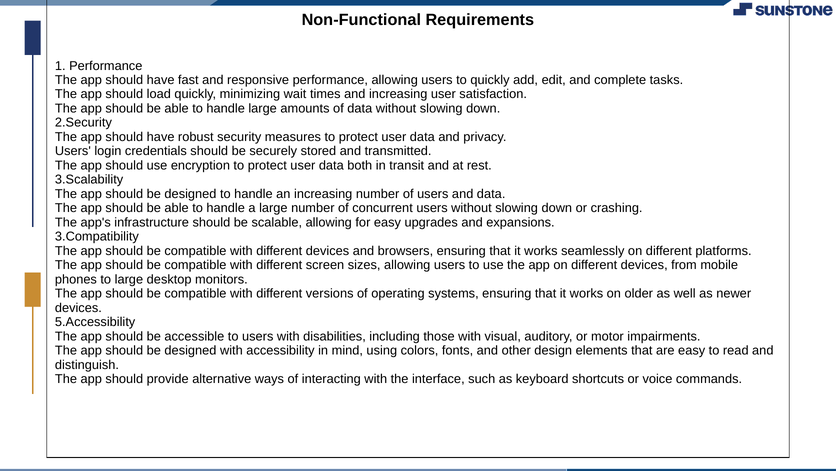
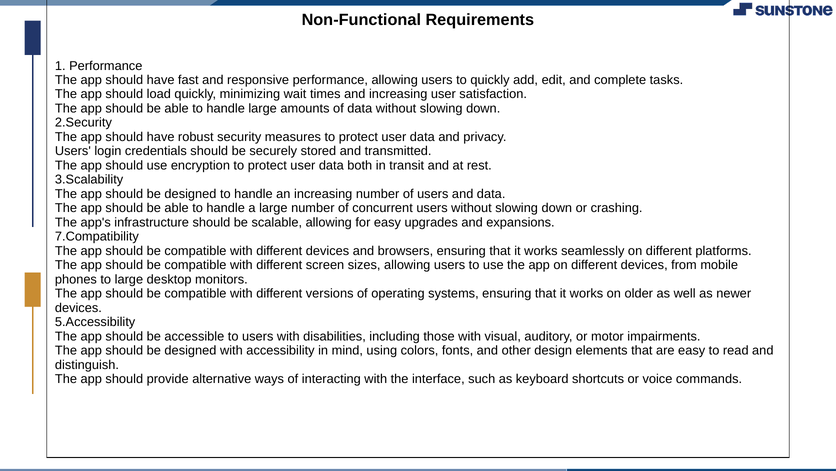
3.Compatibility: 3.Compatibility -> 7.Compatibility (97, 236)
